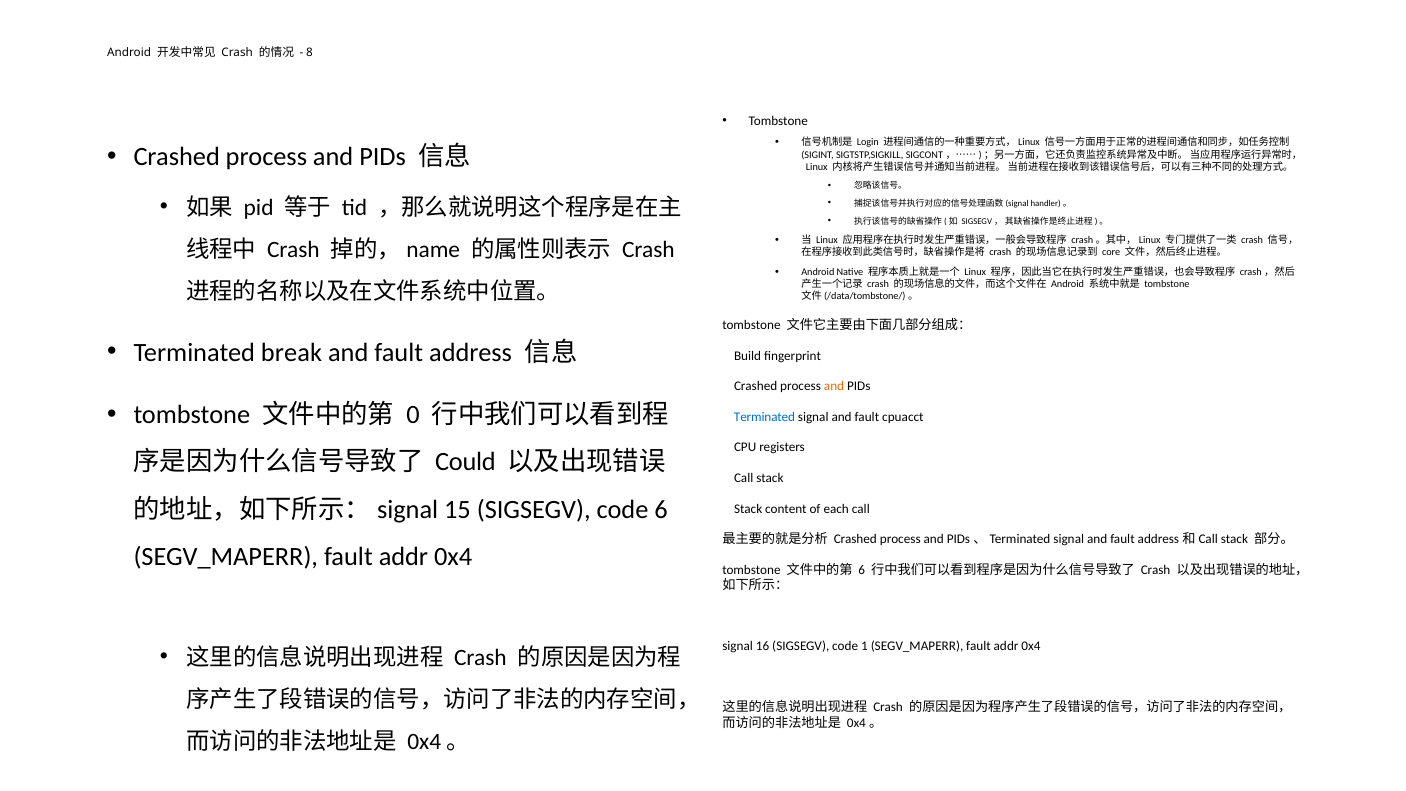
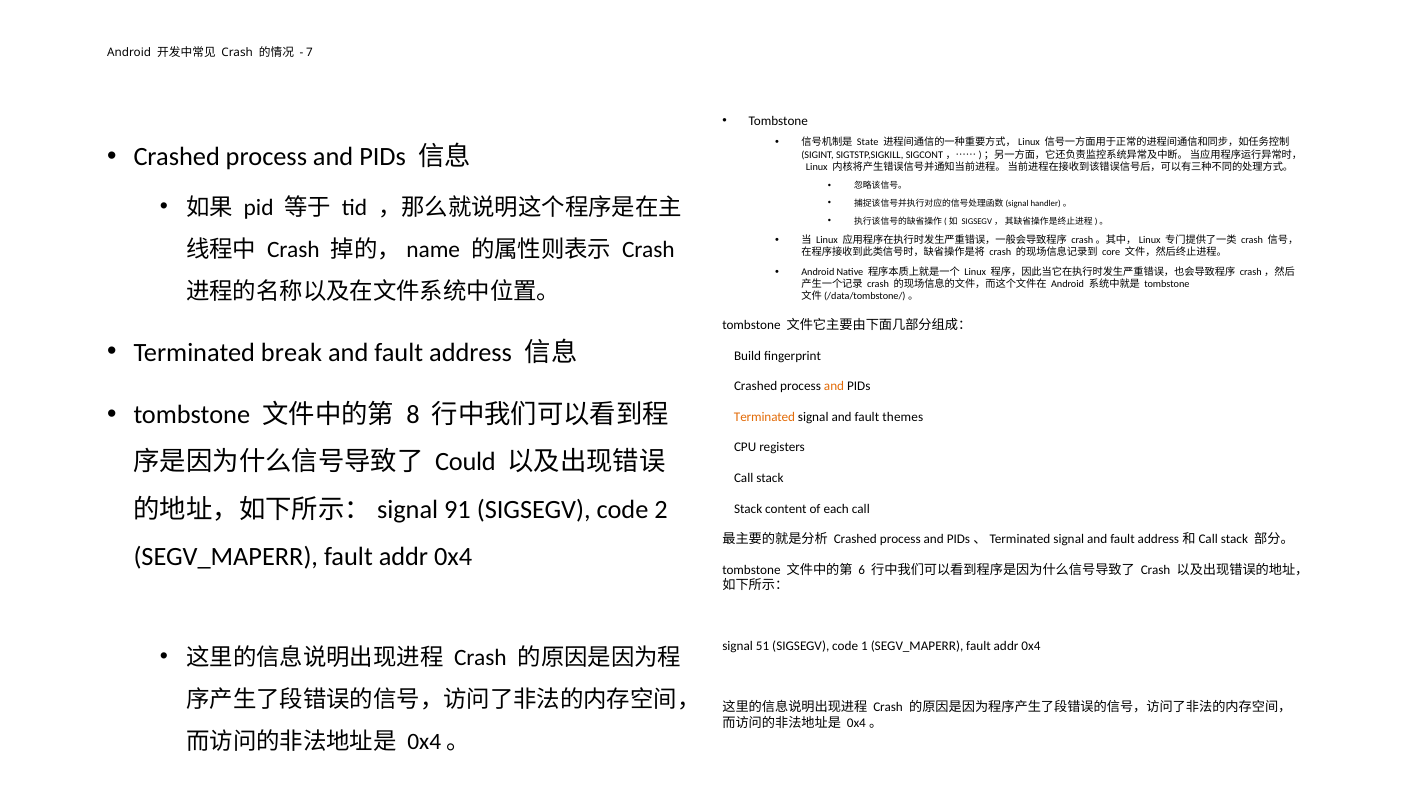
8: 8 -> 7 (310, 53)
Login: Login -> State (868, 142)
0: 0 -> 8 (413, 415)
Terminated colour: blue -> orange (765, 417)
cpuacct: cpuacct -> themes (903, 417)
15: 15 -> 91 (457, 509)
code 6: 6 -> 2 (661, 509)
16: 16 -> 51 (763, 646)
